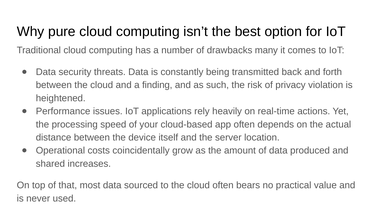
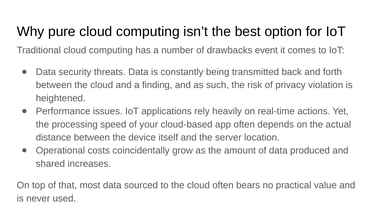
many: many -> event (266, 50)
